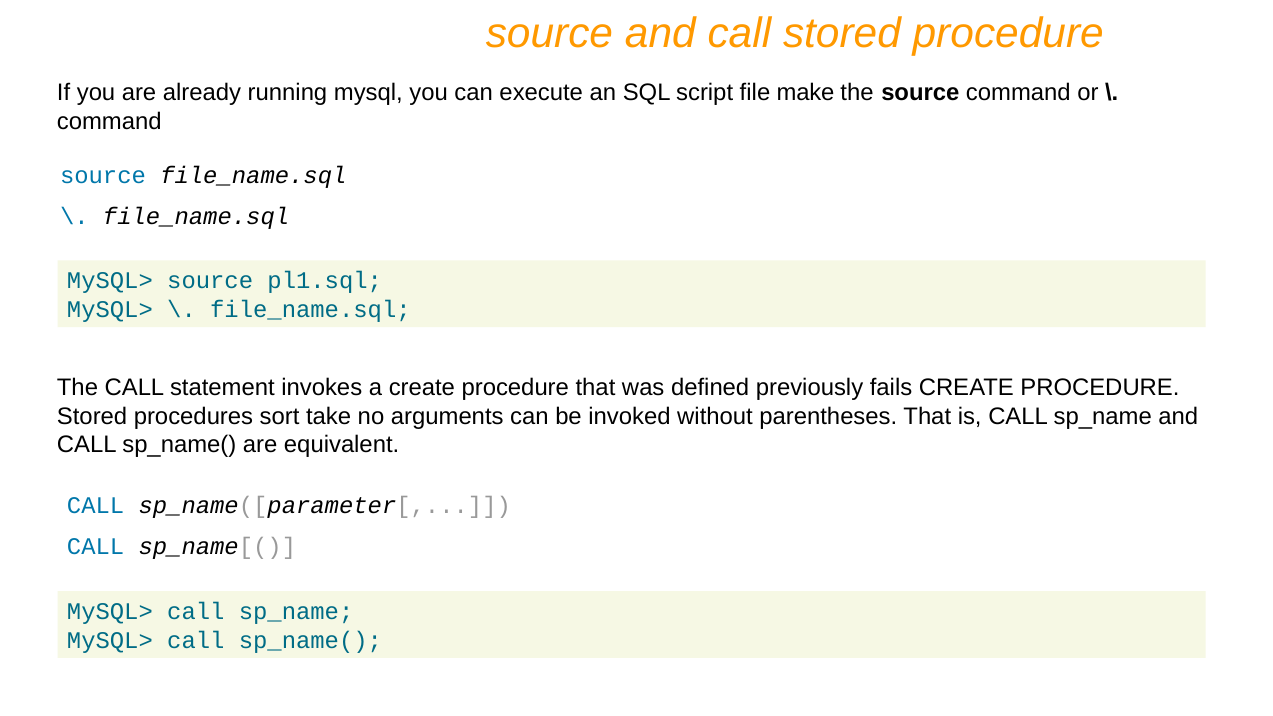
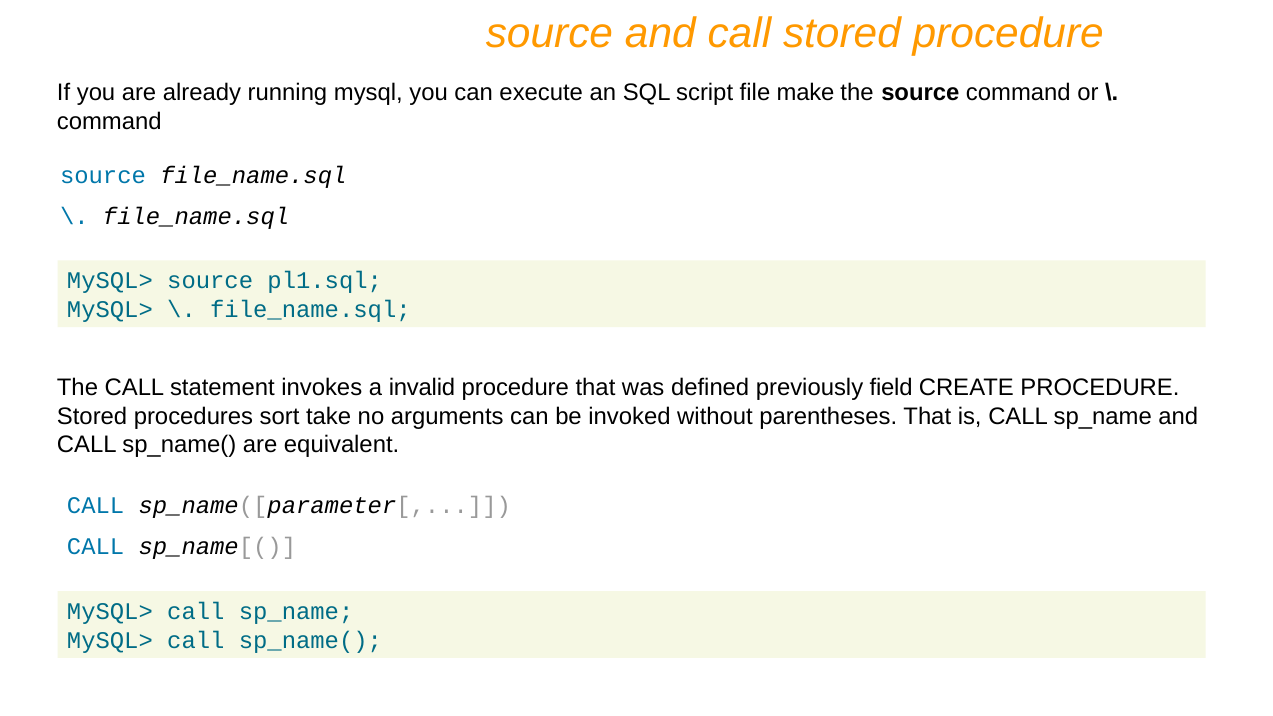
a create: create -> invalid (422, 388)
fails: fails -> field (891, 388)
